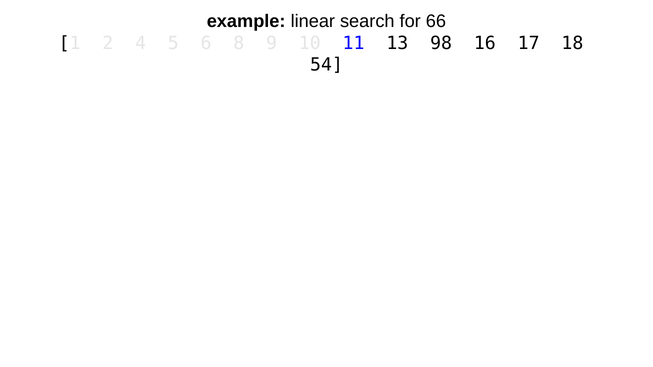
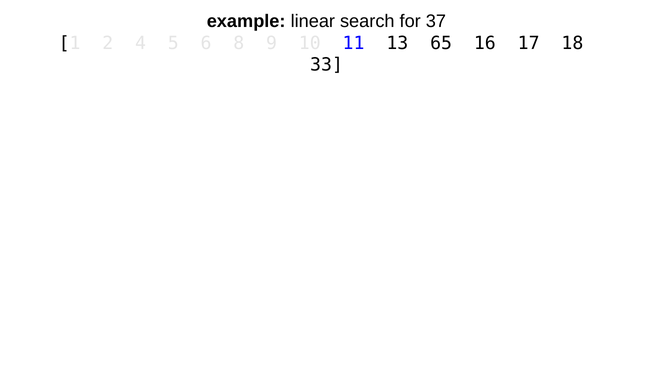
66: 66 -> 37 (436, 21)
98: 98 -> 65 (441, 43)
54: 54 -> 33 (327, 65)
